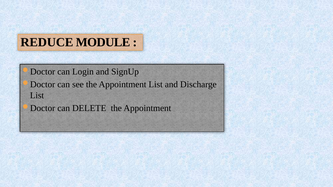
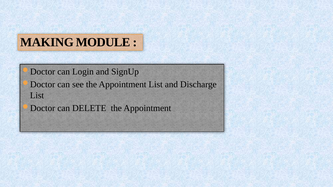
REDUCE: REDUCE -> MAKING (47, 42)
